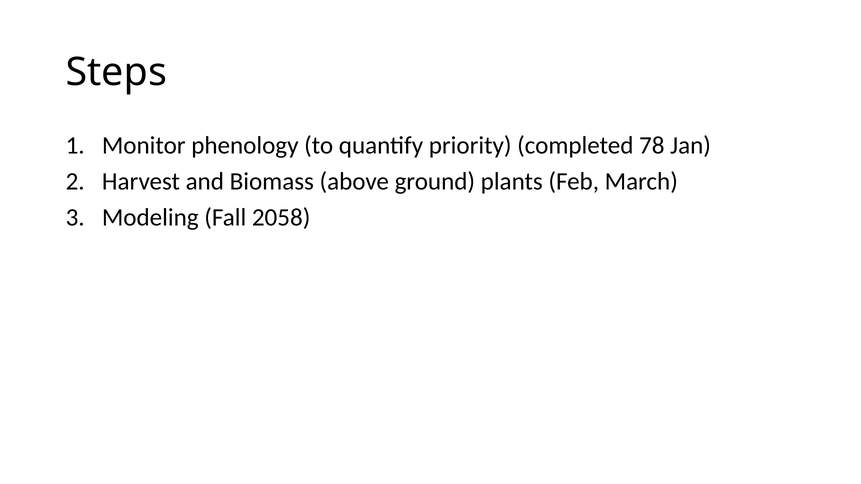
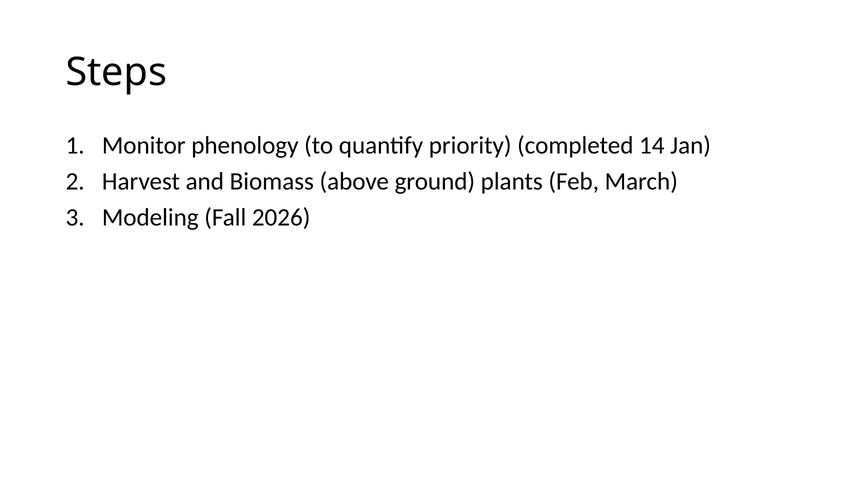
78: 78 -> 14 (652, 146)
2058: 2058 -> 2026 (281, 218)
